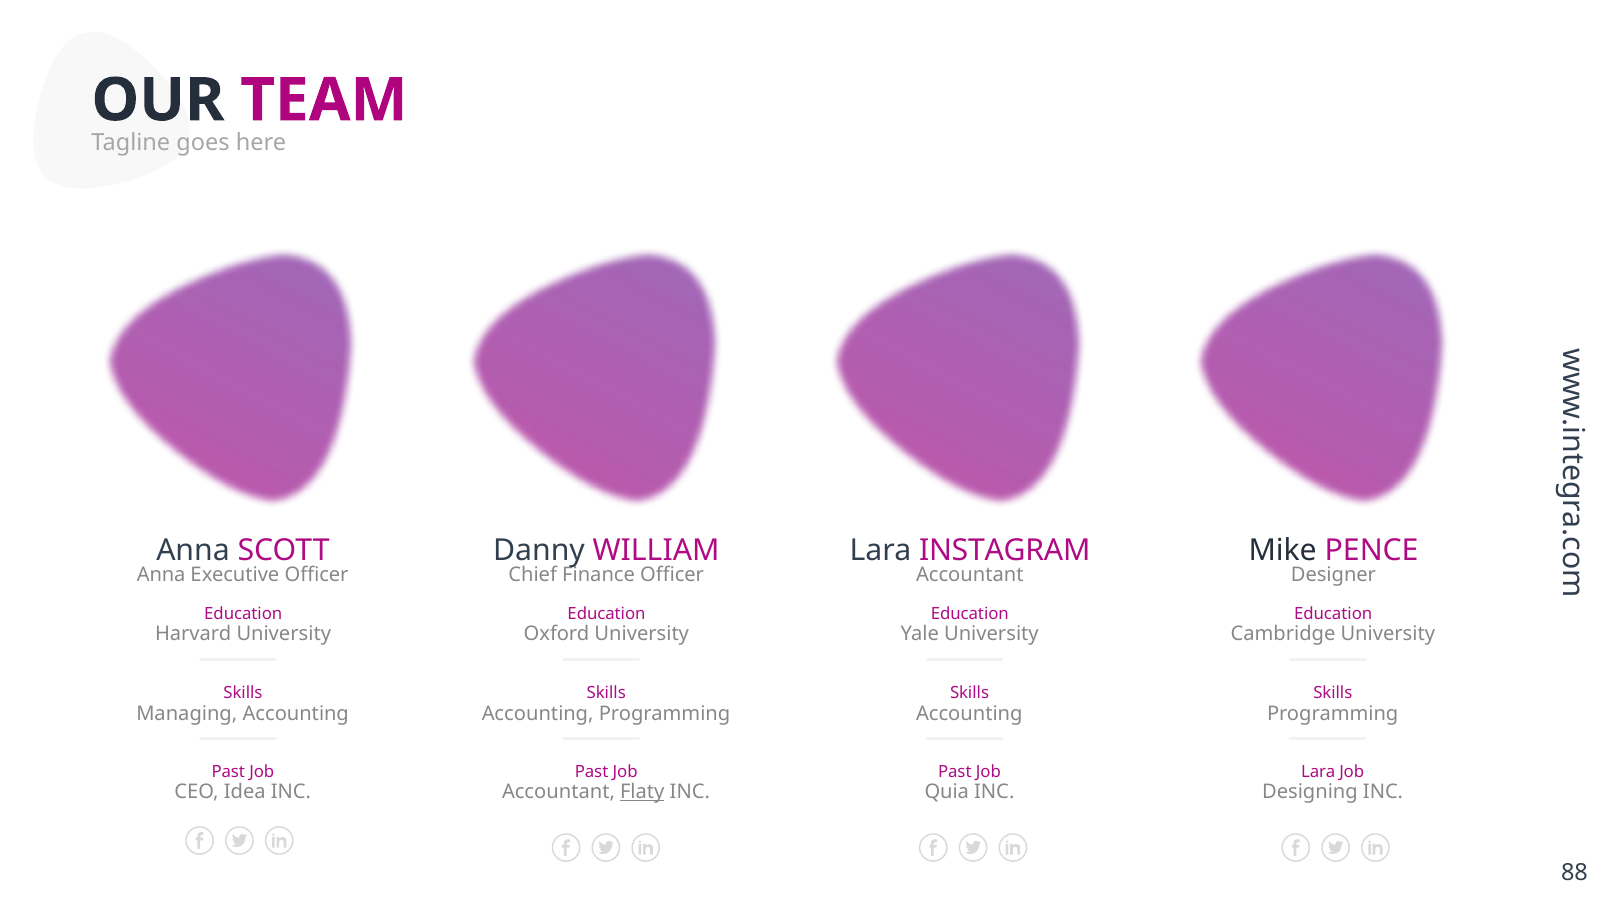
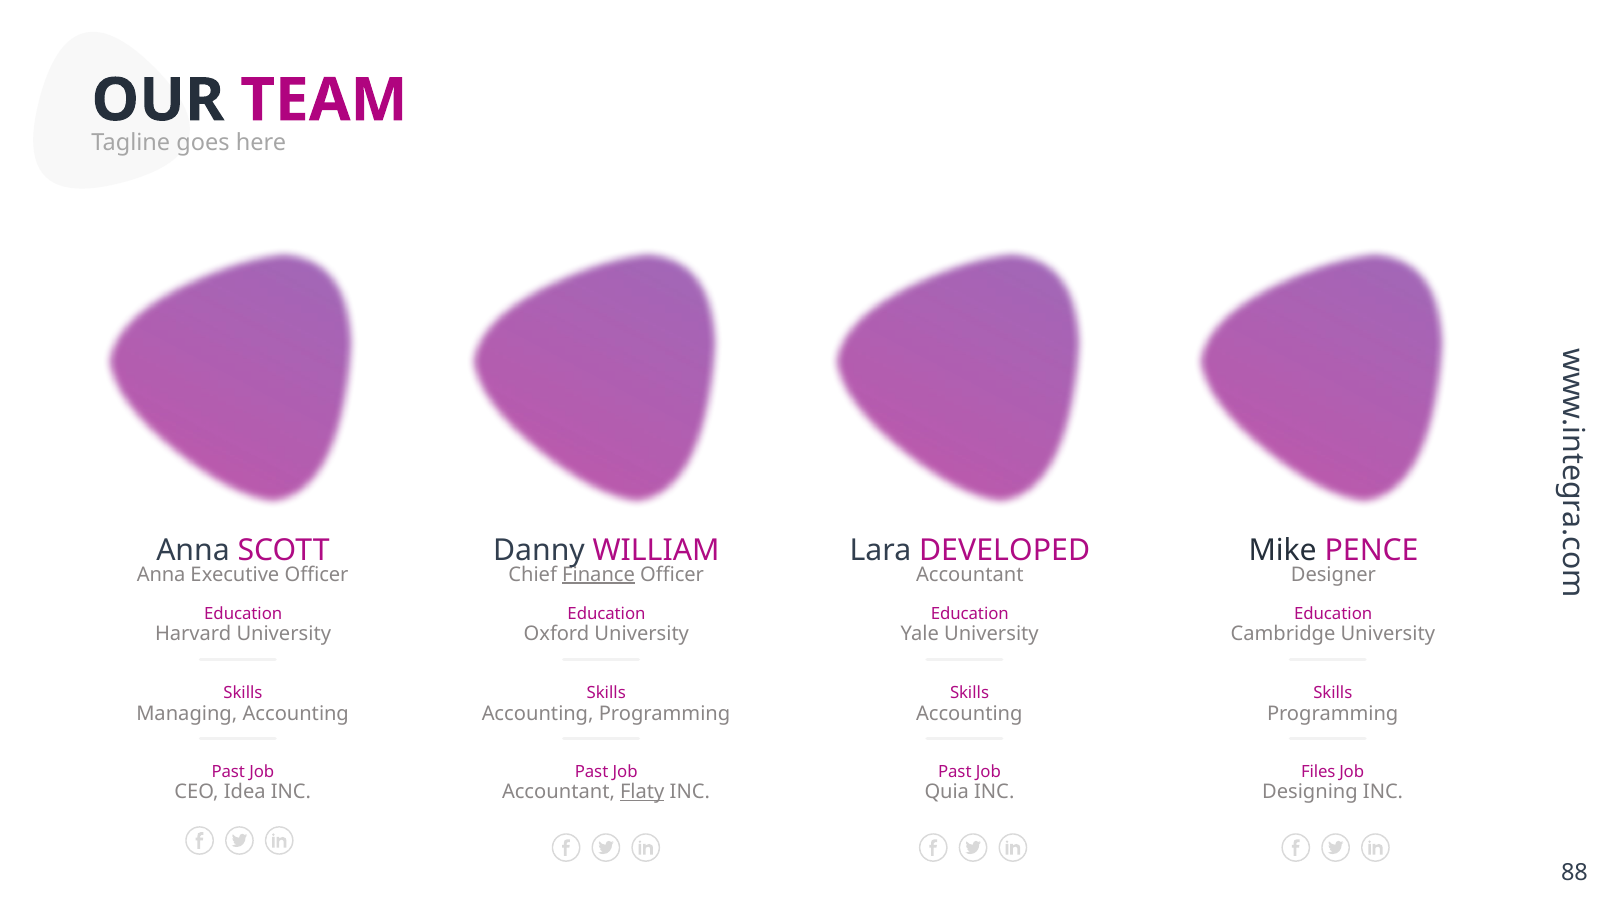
INSTAGRAM: INSTAGRAM -> DEVELOPED (1005, 550)
Finance underline: none -> present (599, 574)
Lara: Lara -> Files (1318, 771)
